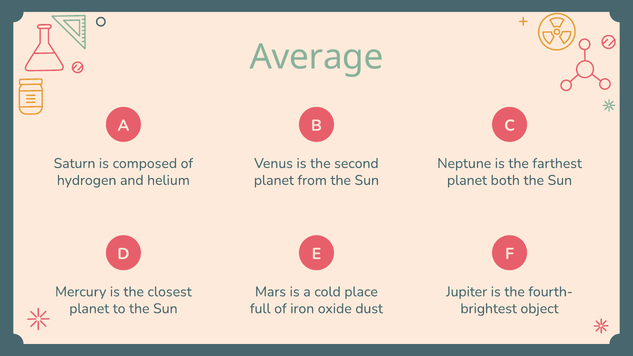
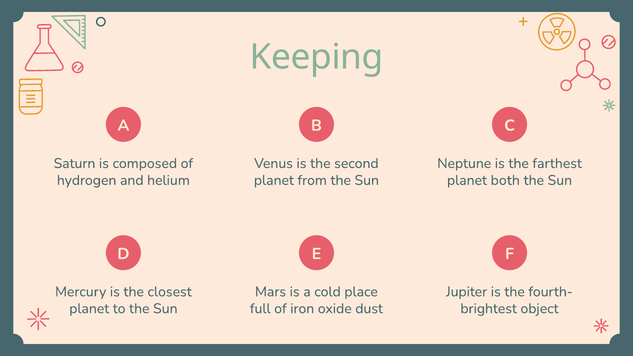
Average: Average -> Keeping (317, 57)
